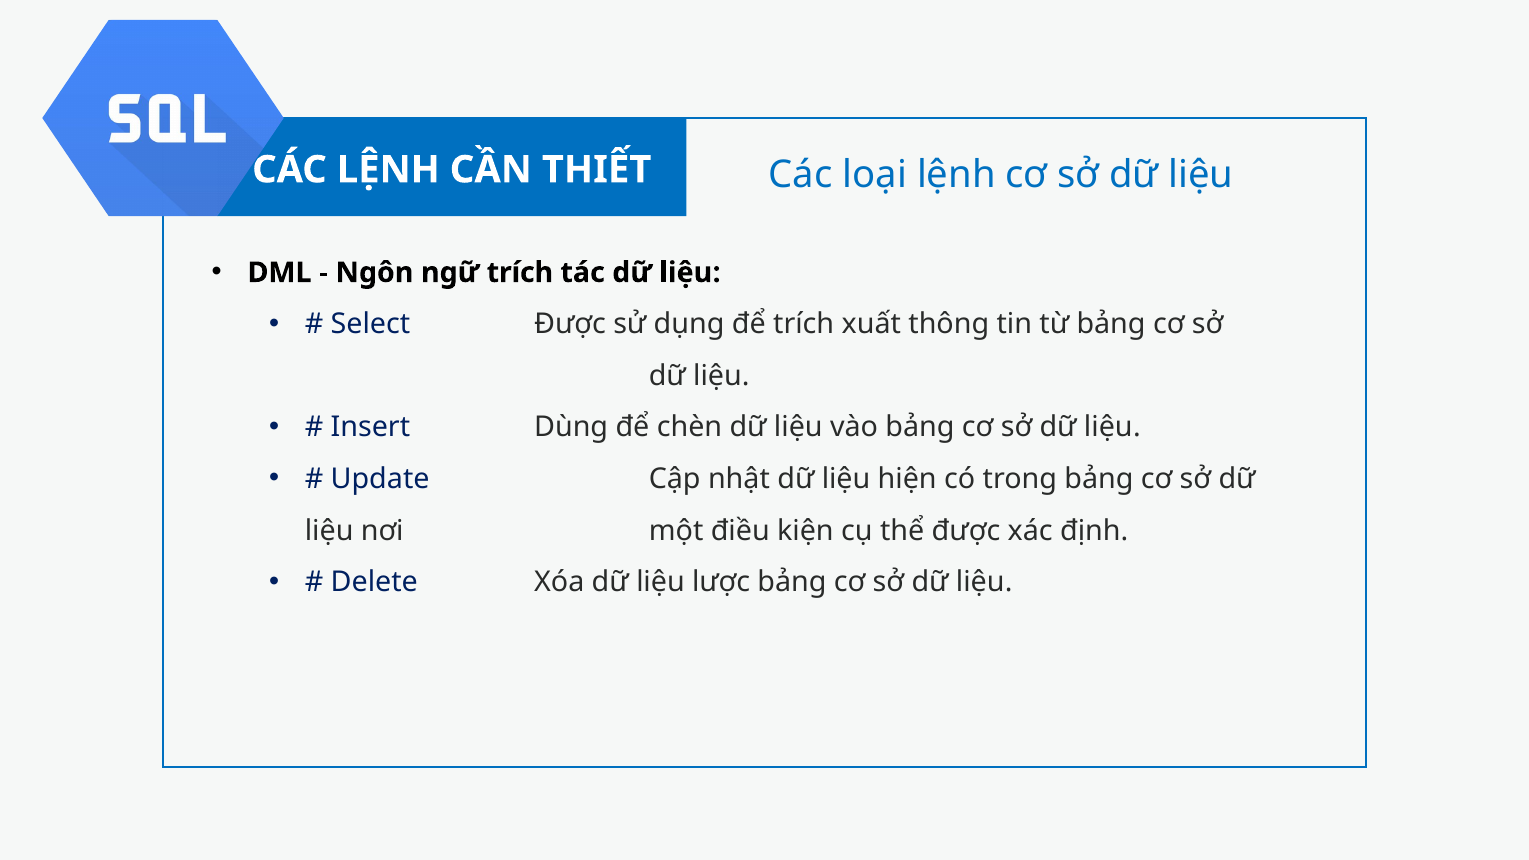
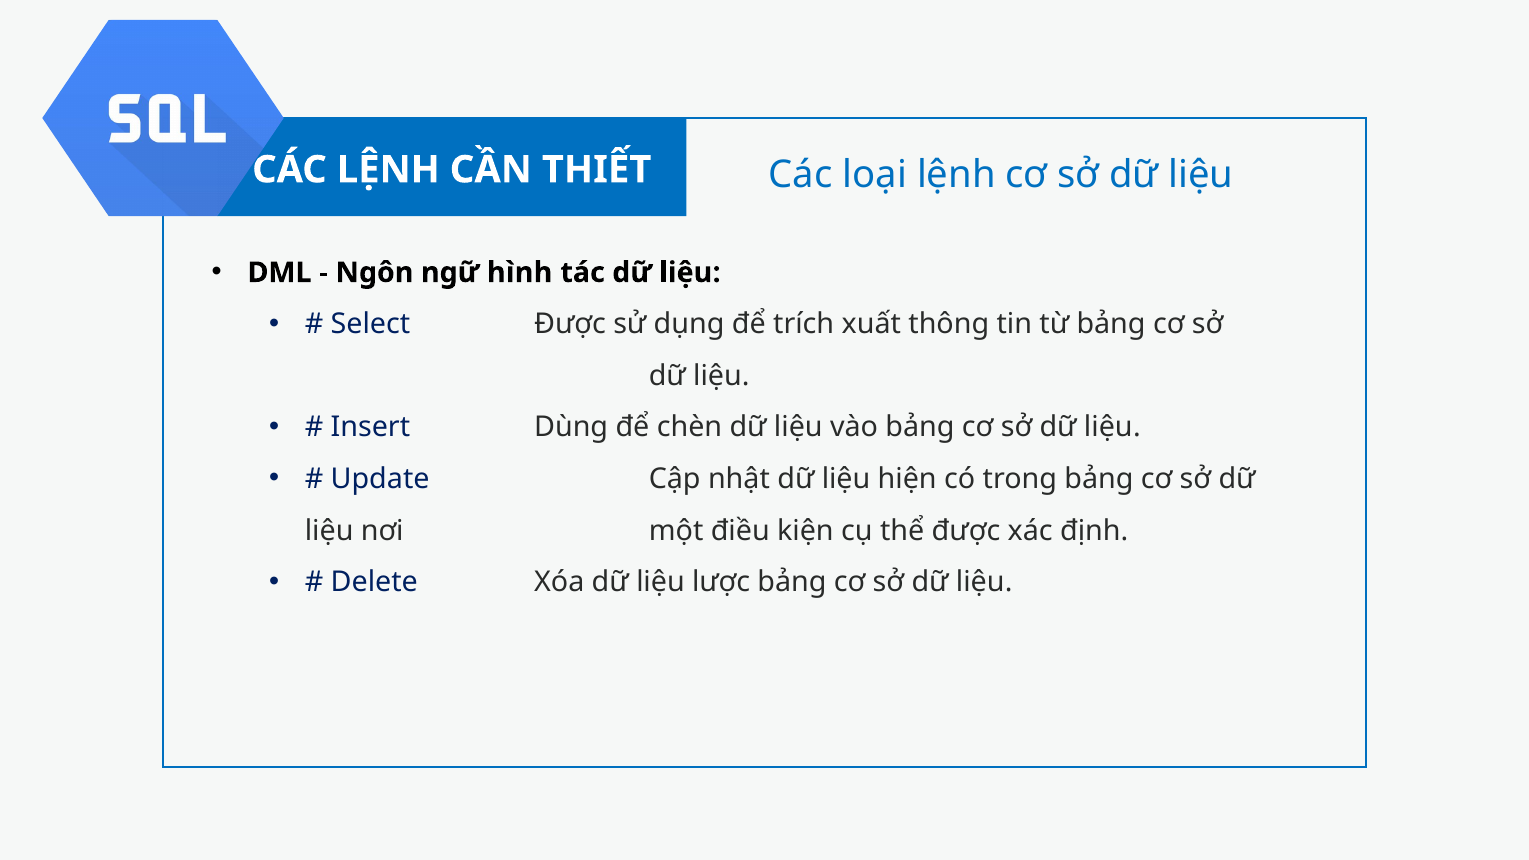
ngữ trích: trích -> hình (520, 273)
